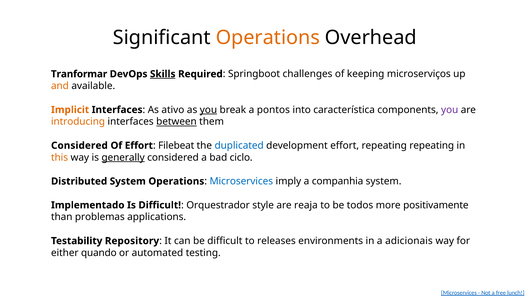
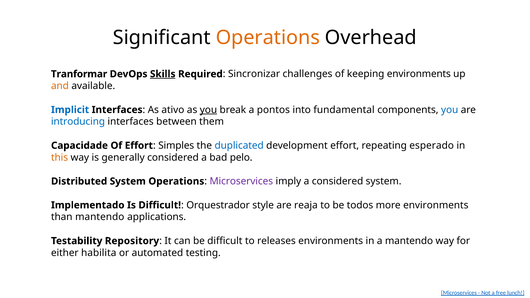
Springboot: Springboot -> Sincronizar (254, 74)
keeping microserviços: microserviços -> environments (419, 74)
Implicit colour: orange -> blue (70, 110)
característica: característica -> fundamental (344, 110)
you colour: purple -> blue (450, 110)
introducing colour: orange -> blue (78, 122)
between underline: present -> none (176, 122)
Considered: Considered -> Capacidade (79, 146)
Filebeat: Filebeat -> Simples (176, 146)
repeating repeating: repeating -> esperado (432, 146)
generally underline: present -> none (123, 158)
ciclo: ciclo -> pelo (241, 158)
Microservices colour: blue -> purple (241, 181)
a companhia: companhia -> considered (338, 181)
more positivamente: positivamente -> environments (436, 205)
than problemas: problemas -> mantendo (100, 217)
a adicionais: adicionais -> mantendo (409, 241)
quando: quando -> habilita (99, 253)
